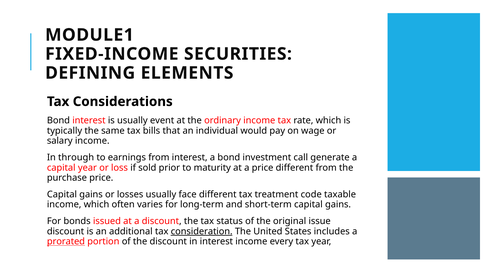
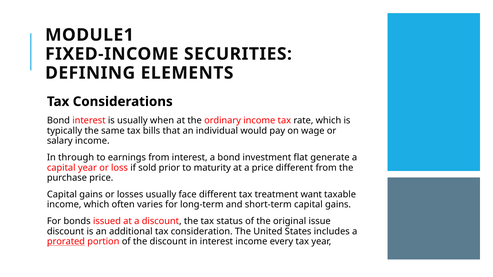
event: event -> when (162, 121)
call: call -> flat (301, 158)
code: code -> want (311, 195)
consideration underline: present -> none (202, 232)
